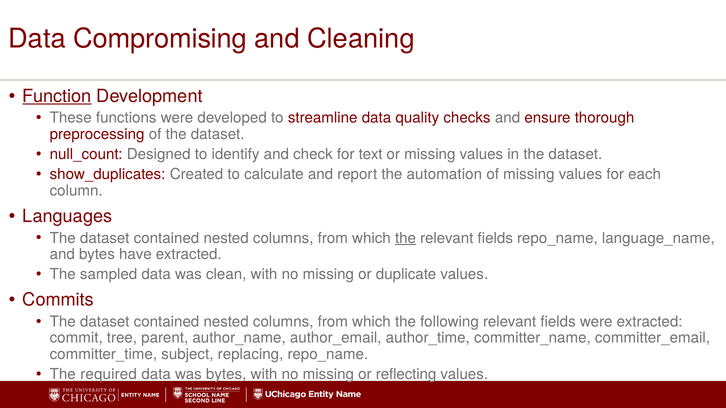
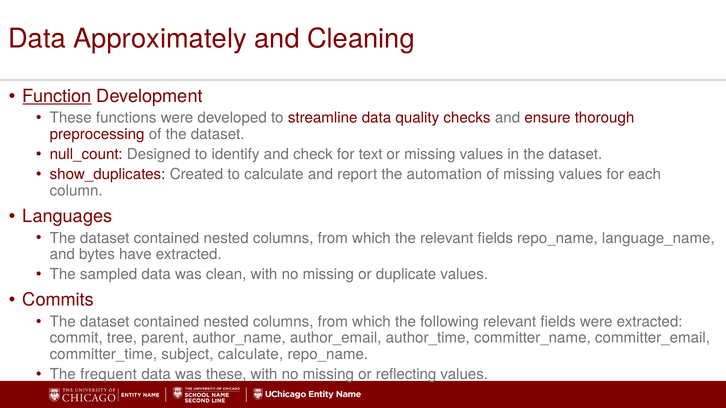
Compromising: Compromising -> Approximately (160, 39)
the underline: present -> none (406, 238)
subject replacing: replacing -> calculate (250, 355)
required: required -> frequent (109, 375)
was bytes: bytes -> these (226, 375)
